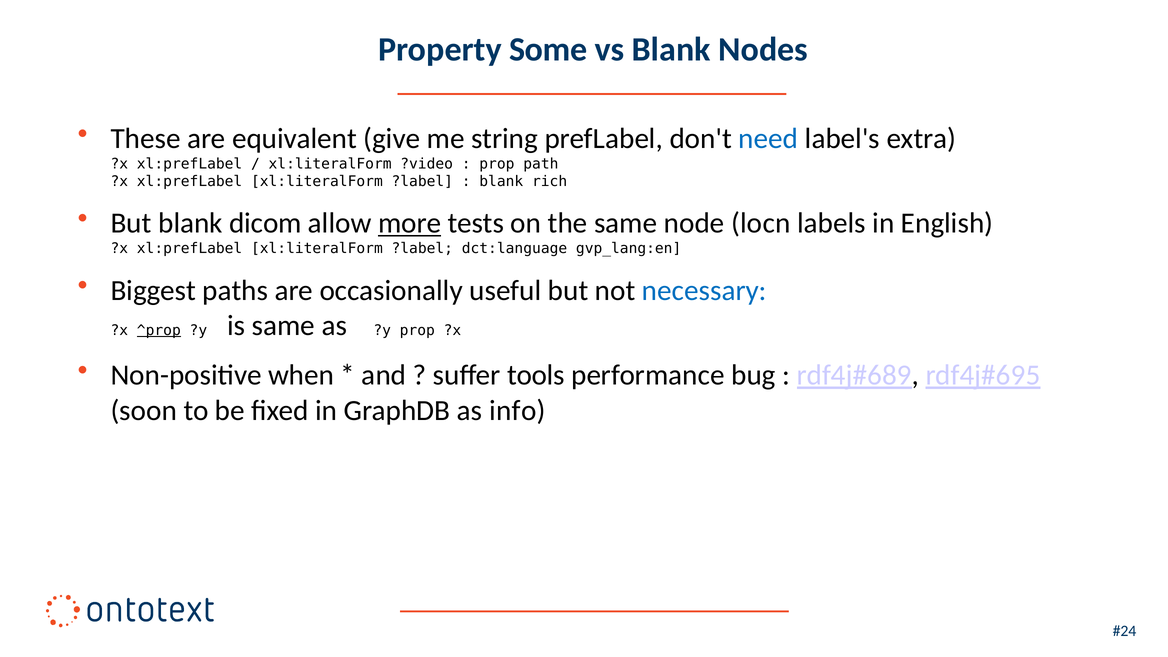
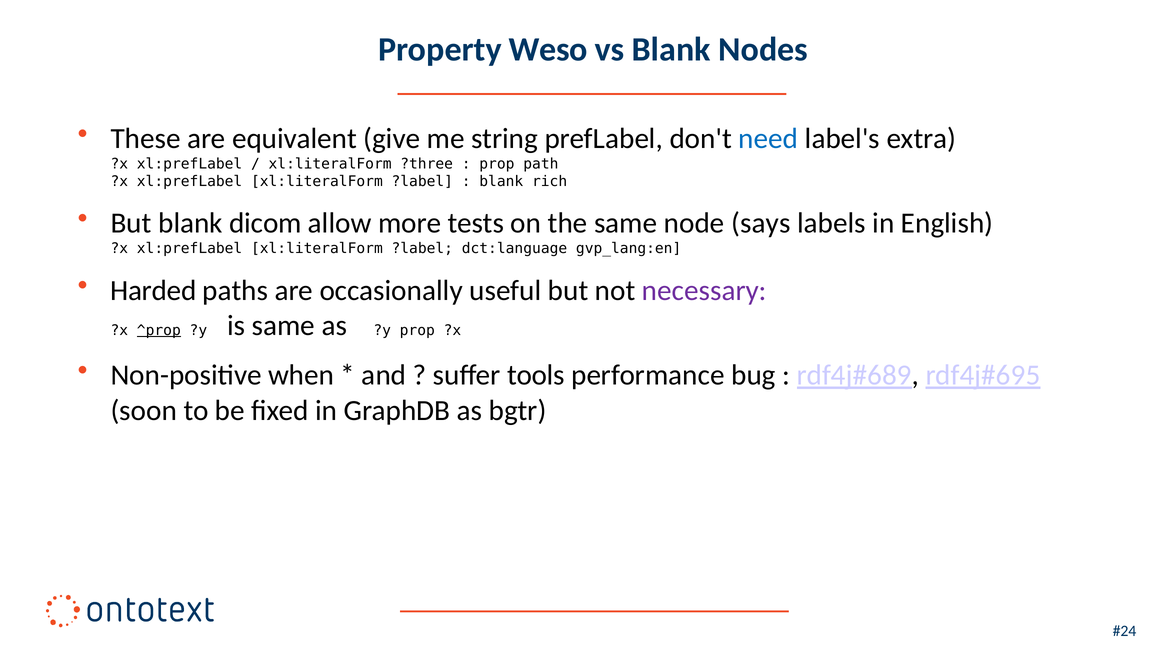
Some: Some -> Weso (548, 50)
?video: ?video -> ?three (427, 164)
more underline: present -> none (410, 223)
locn: locn -> says (761, 223)
Biggest: Biggest -> Harded (153, 291)
necessary colour: blue -> purple (704, 291)
info: info -> bgtr (518, 411)
